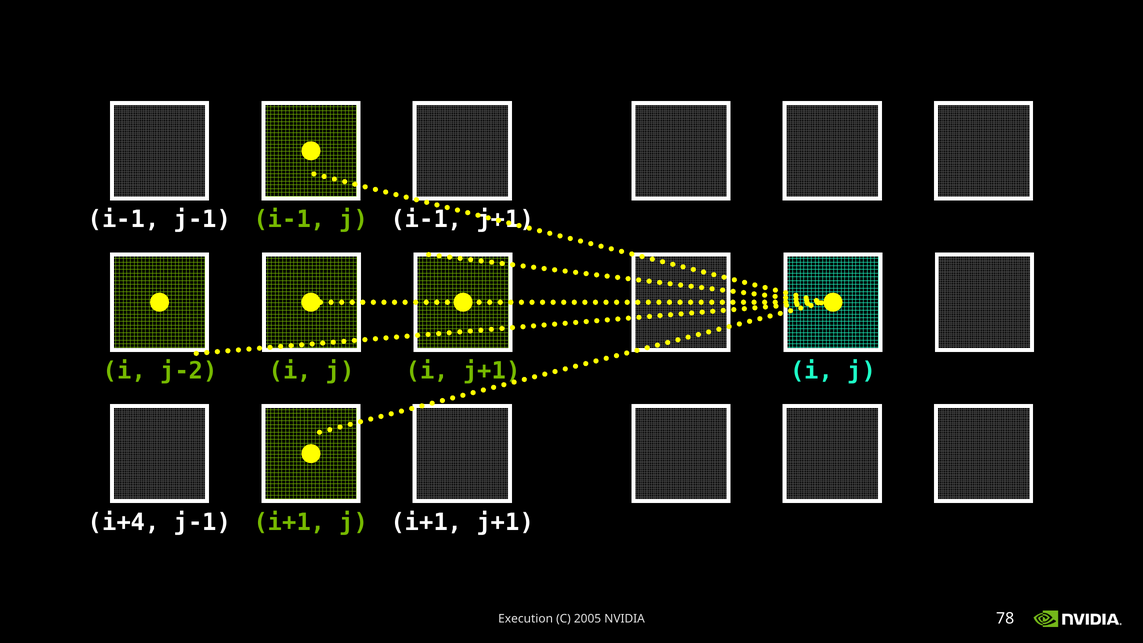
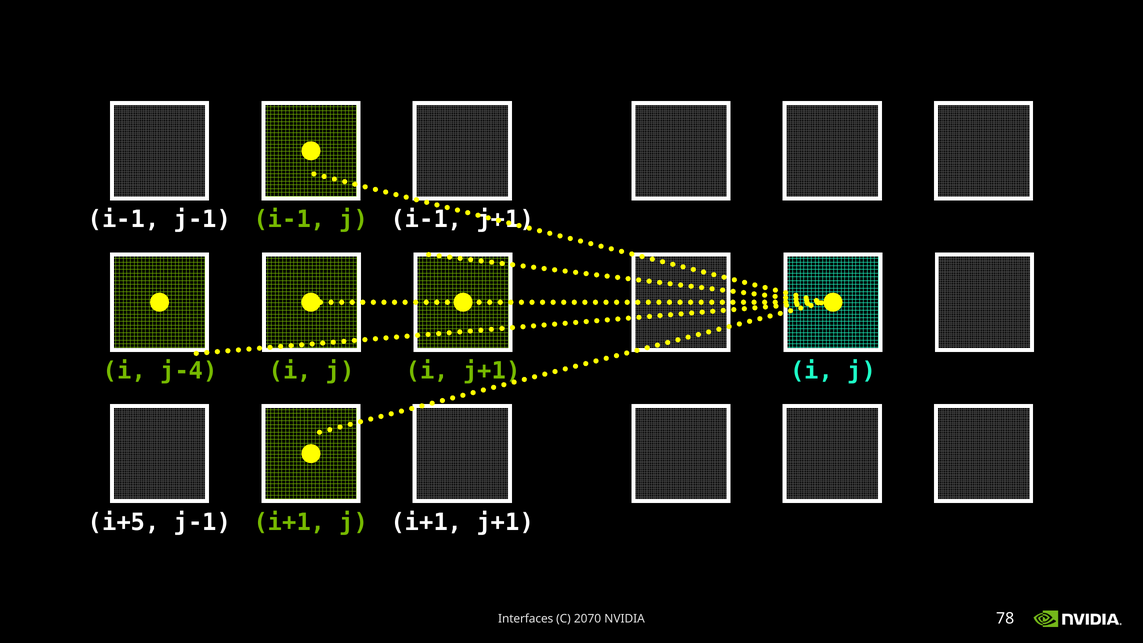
j-2: j-2 -> j-4 (189, 371)
i+4: i+4 -> i+5 (124, 522)
Execution: Execution -> Interfaces (526, 619)
2005: 2005 -> 2070 (588, 619)
